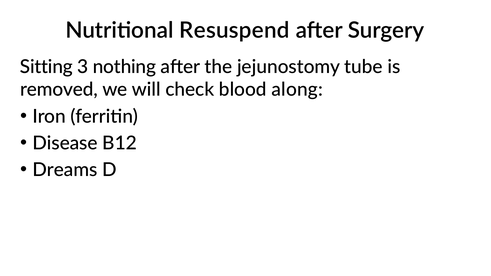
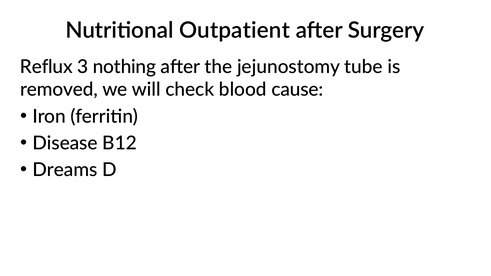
Resuspend: Resuspend -> Outpatient (234, 30)
Sitting: Sitting -> Reflux (46, 67)
along: along -> cause (297, 90)
